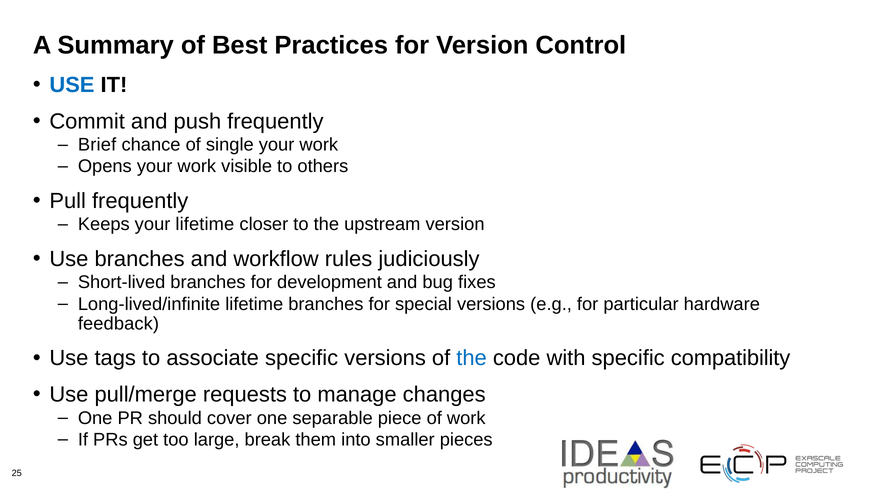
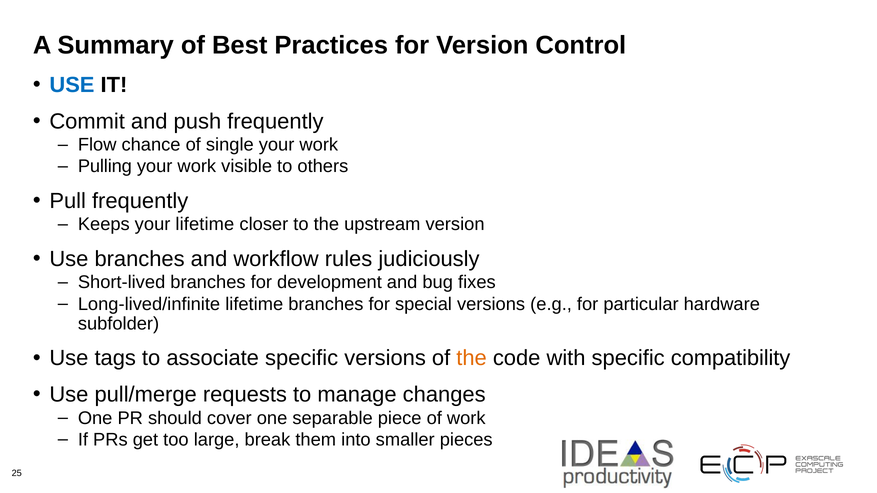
Brief: Brief -> Flow (97, 145)
Opens: Opens -> Pulling (105, 167)
feedback: feedback -> subfolder (119, 324)
the colour: blue -> orange (472, 359)
